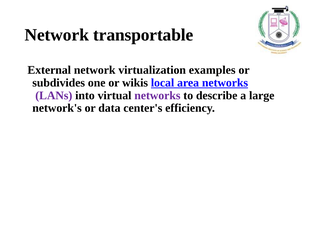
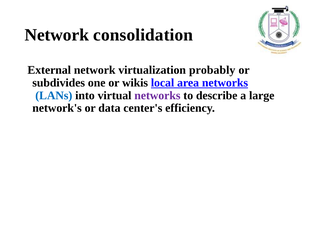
transportable: transportable -> consolidation (143, 35)
examples: examples -> probably (212, 70)
LANs colour: purple -> blue (54, 95)
